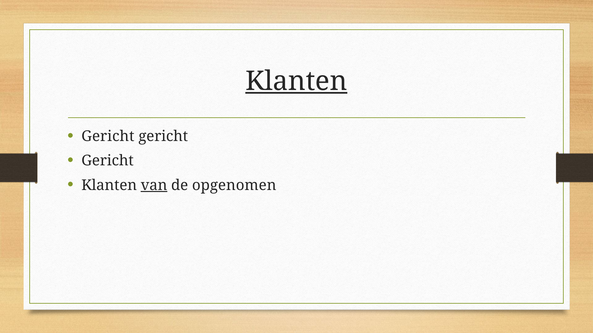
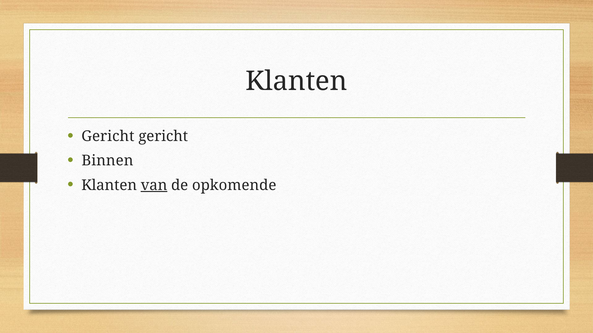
Klanten underline: present -> none (296, 81)
Gericht: Gericht -> Binnen (107, 161)
opgenomen: opgenomen -> opkomende (234, 185)
